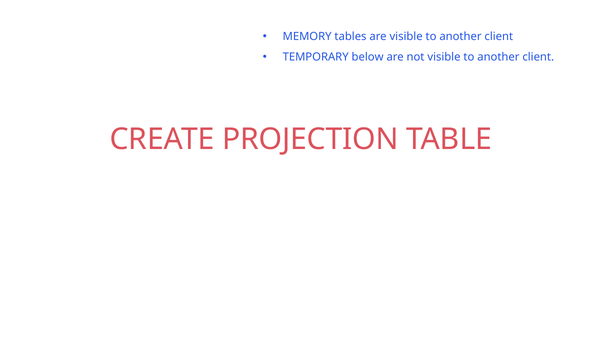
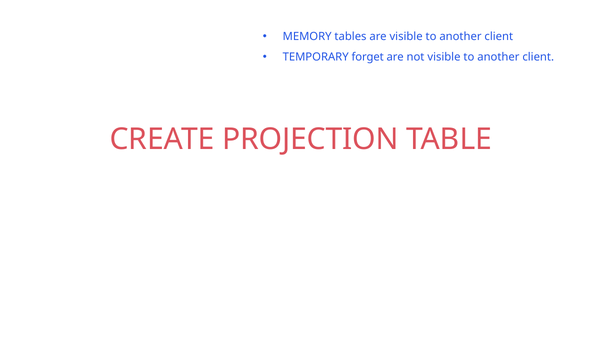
below: below -> forget (368, 57)
